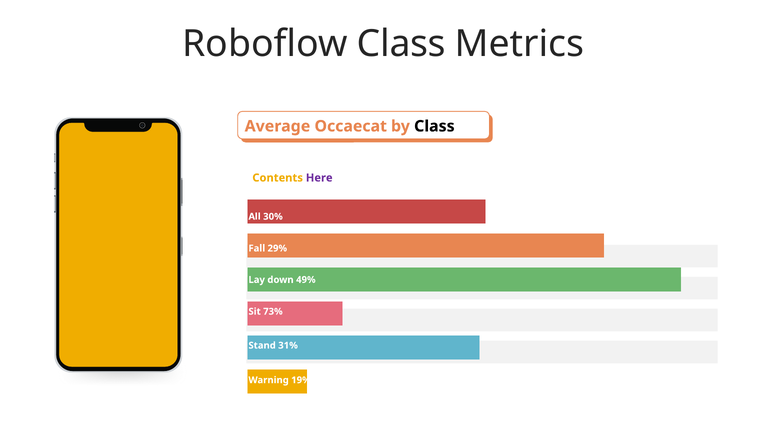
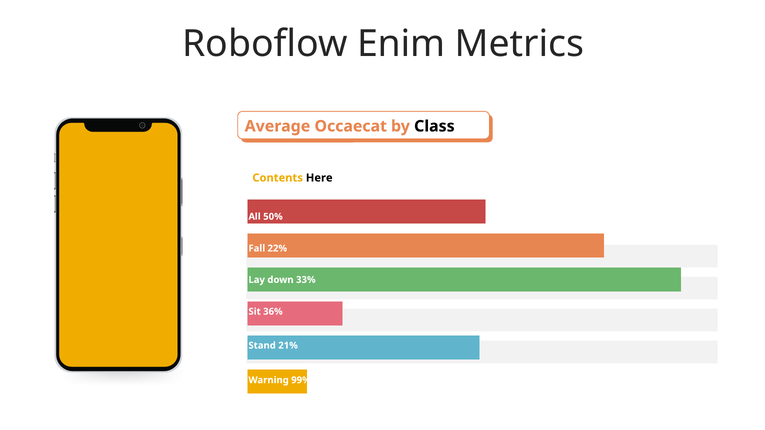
Roboflow Class: Class -> Enim (401, 44)
Here colour: purple -> black (319, 178)
30%: 30% -> 50% (273, 217)
29%: 29% -> 22% (277, 249)
49%: 49% -> 33% (306, 280)
73%: 73% -> 36% (273, 312)
31%: 31% -> 21% (288, 346)
19%: 19% -> 99% (301, 380)
